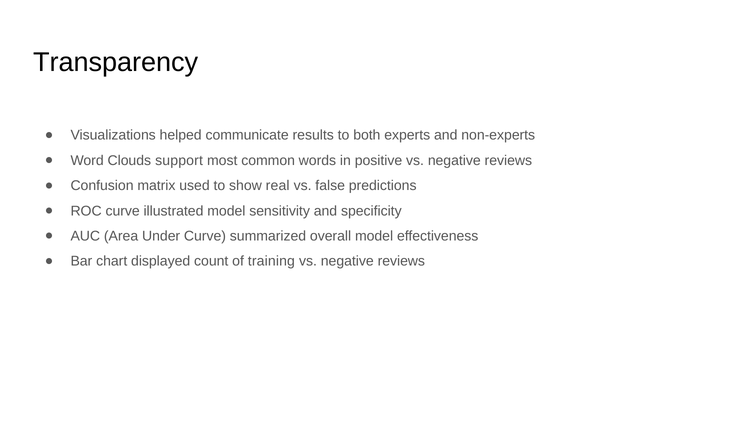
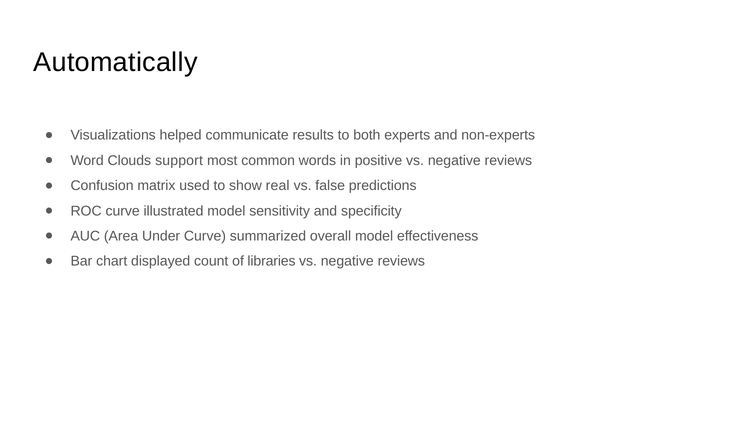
Transparency: Transparency -> Automatically (115, 62)
training: training -> libraries (272, 261)
